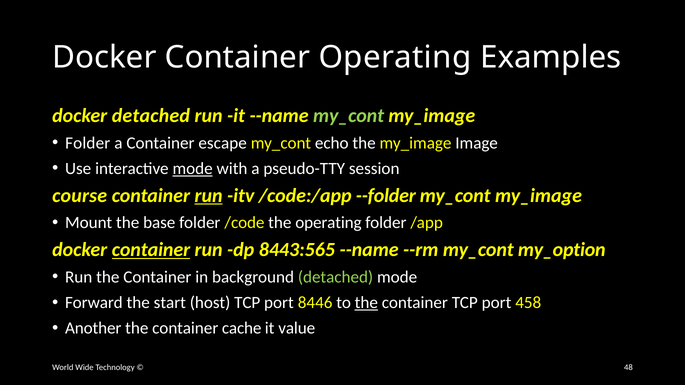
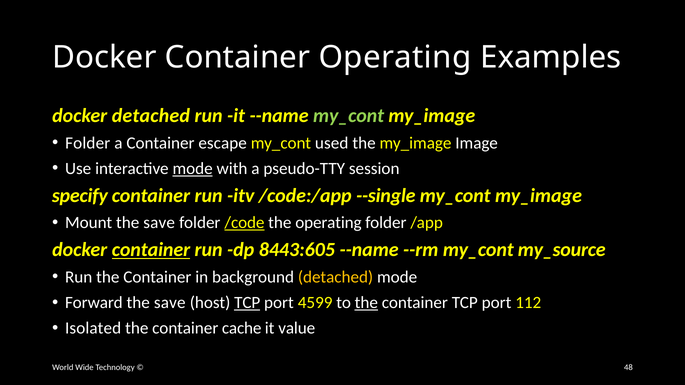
echo: echo -> used (332, 143)
course: course -> specify (80, 196)
run underline: present -> none (209, 196)
--folder: --folder -> --single (386, 196)
Mount the base: base -> save (159, 223)
/code underline: none -> present (245, 223)
8443:565: 8443:565 -> 8443:605 (297, 250)
my_option: my_option -> my_source (562, 250)
detached colour: light green -> yellow (336, 277)
Forward the start: start -> save (170, 303)
TCP underline: none -> present (247, 303)
8446: 8446 -> 4599 (315, 303)
458: 458 -> 112 (528, 303)
Another: Another -> Isolated (93, 328)
